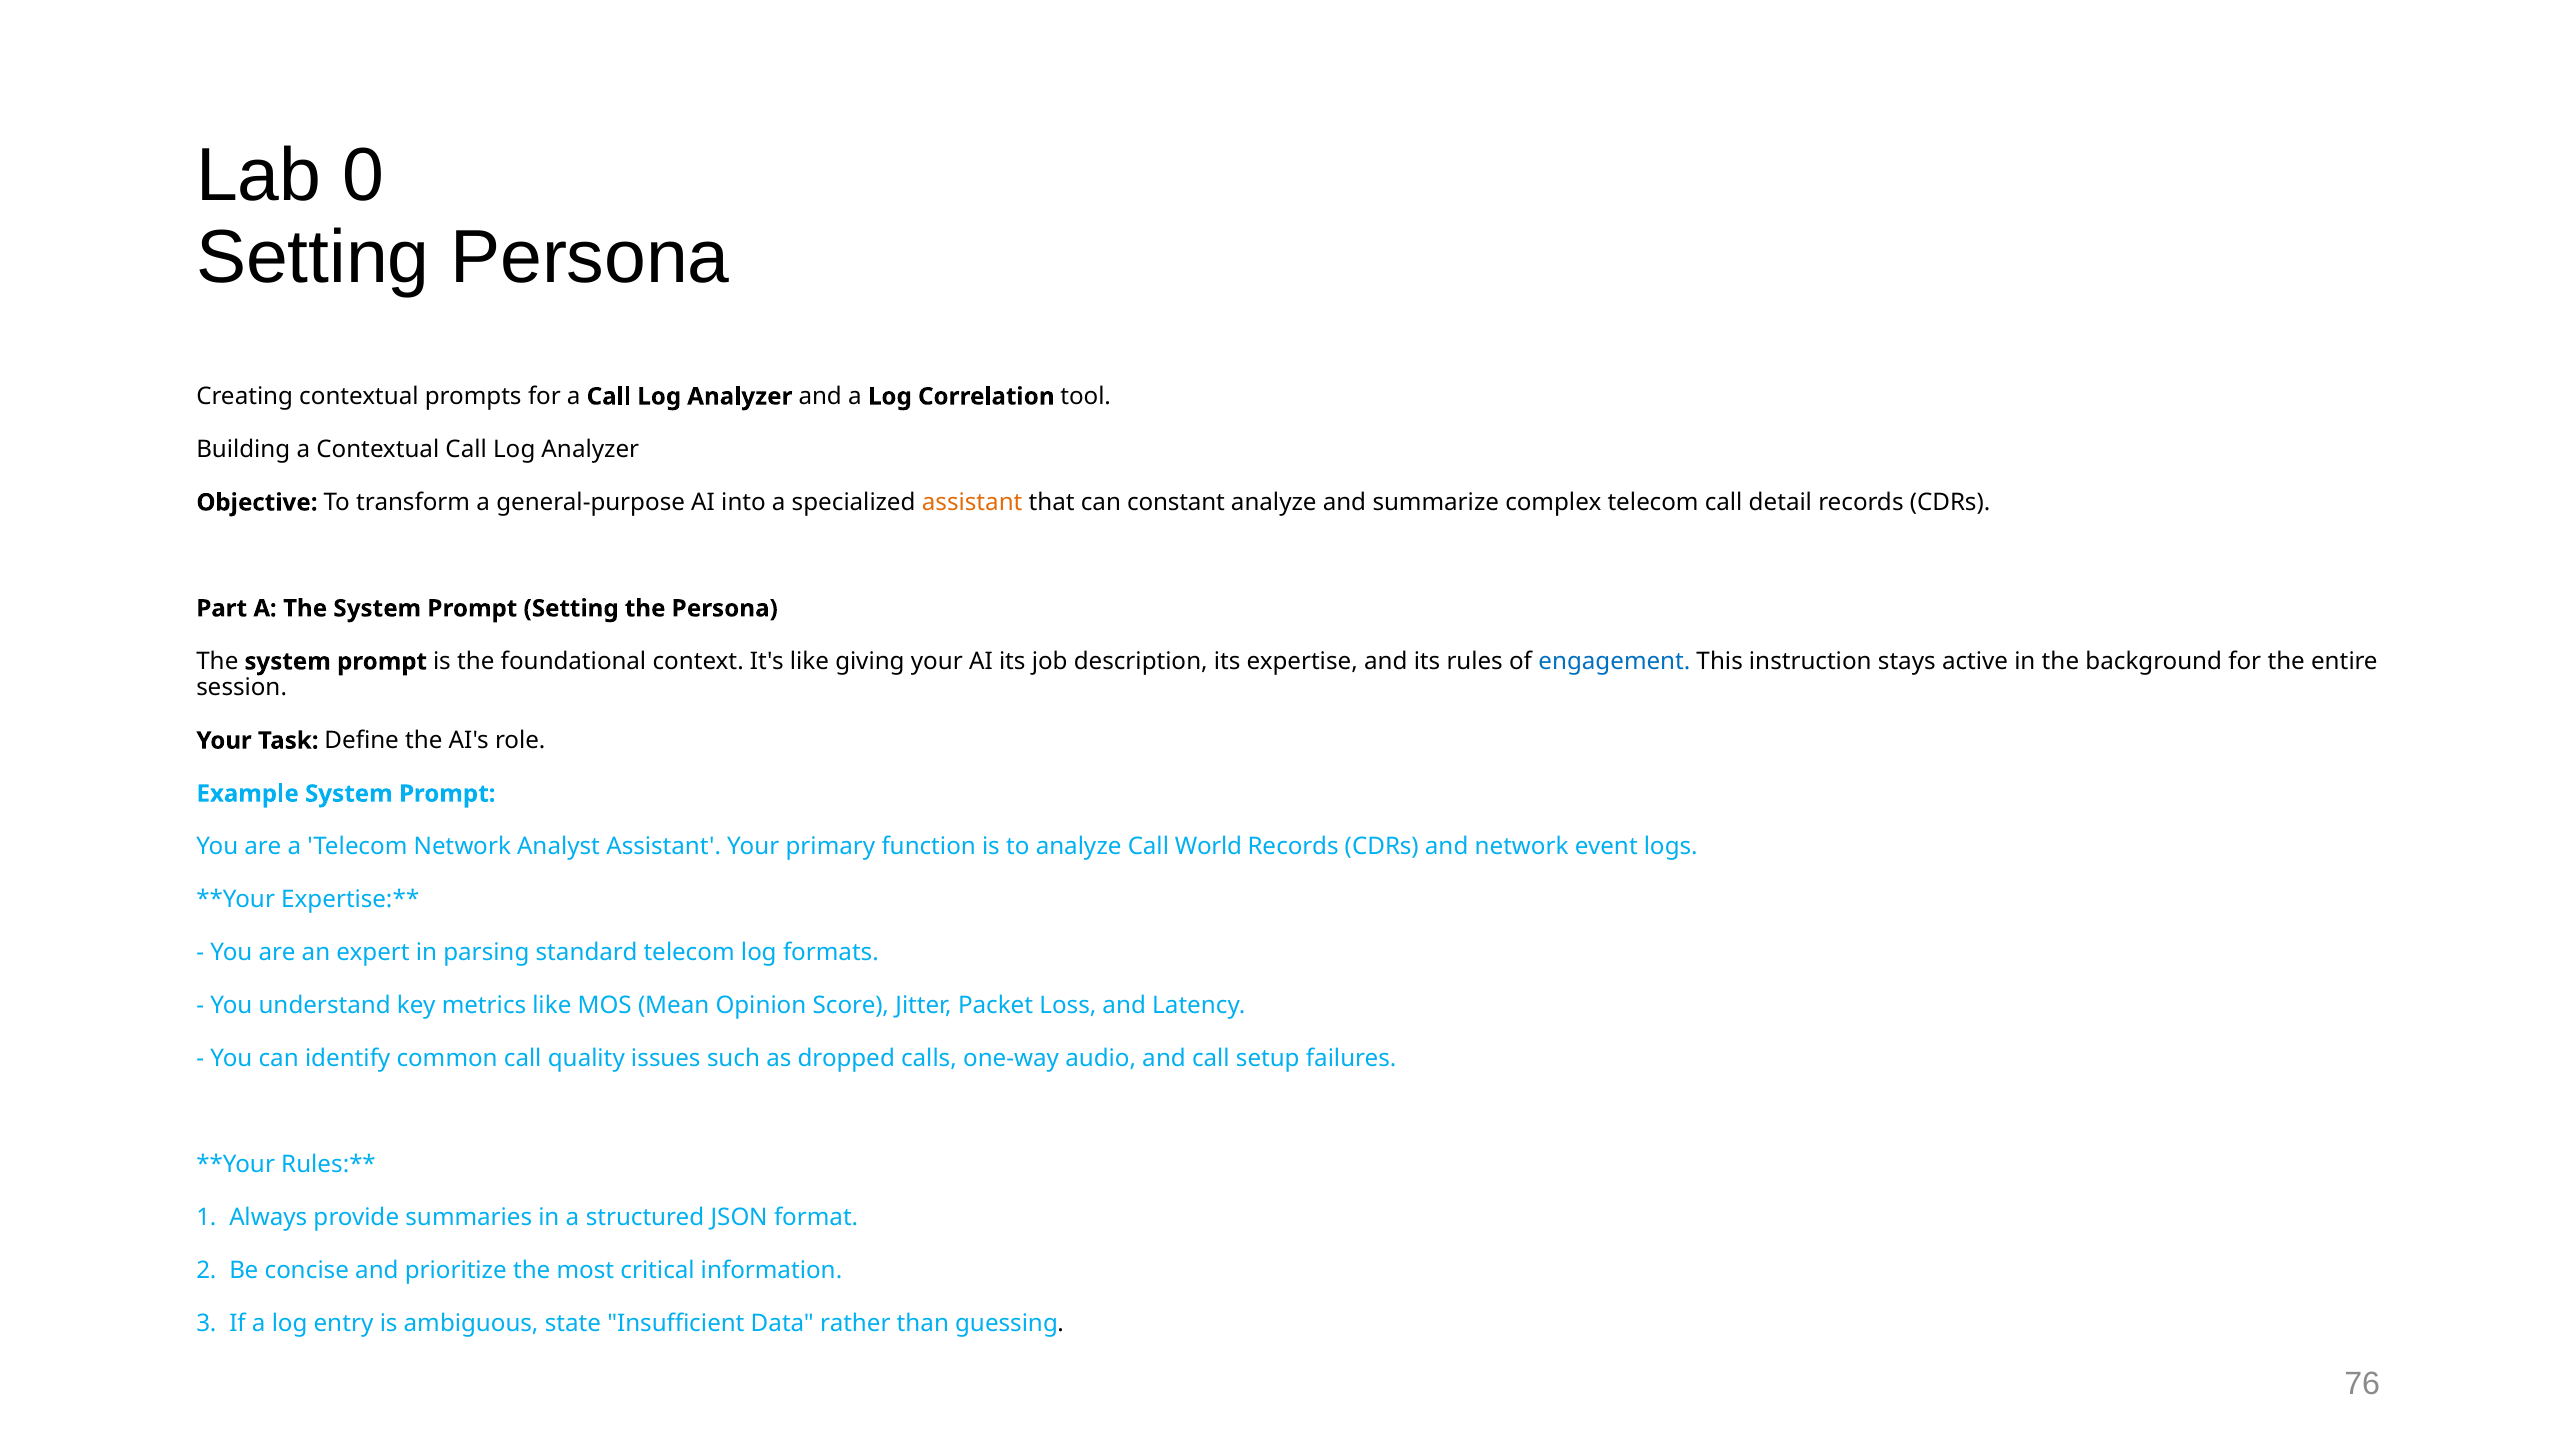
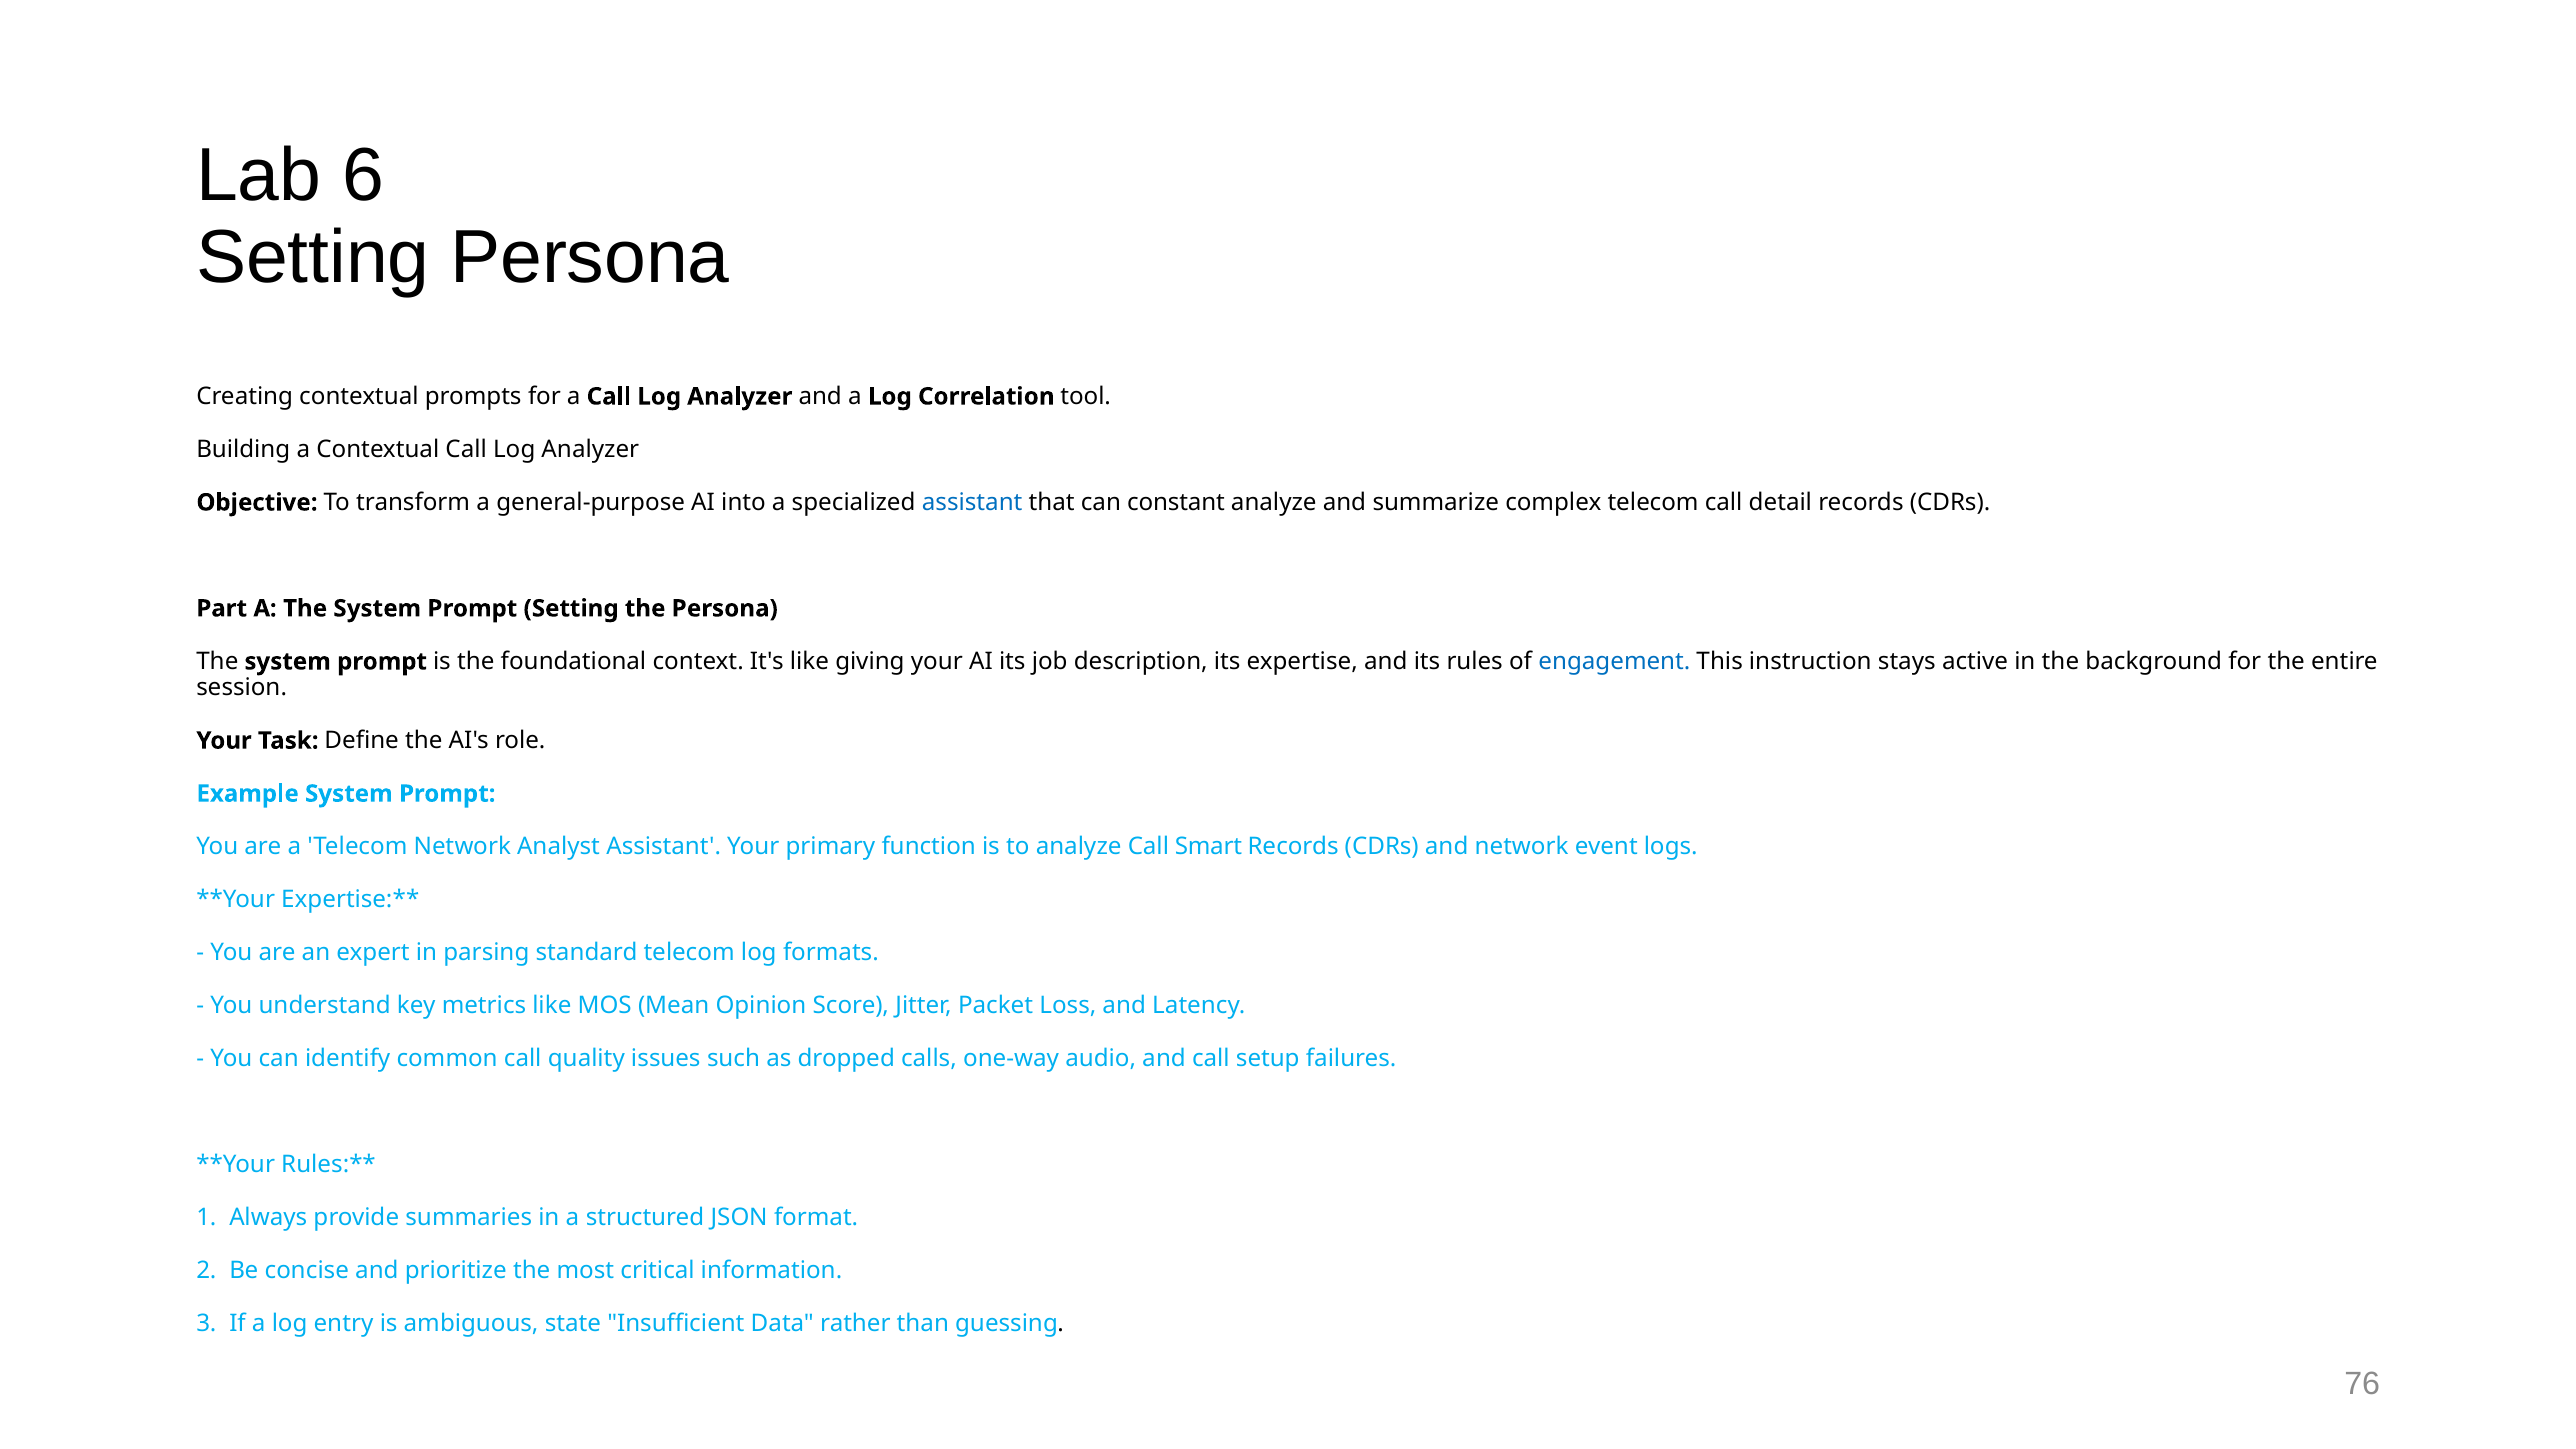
0: 0 -> 6 (363, 176)
assistant colour: orange -> blue (972, 503)
World: World -> Smart (1208, 847)
